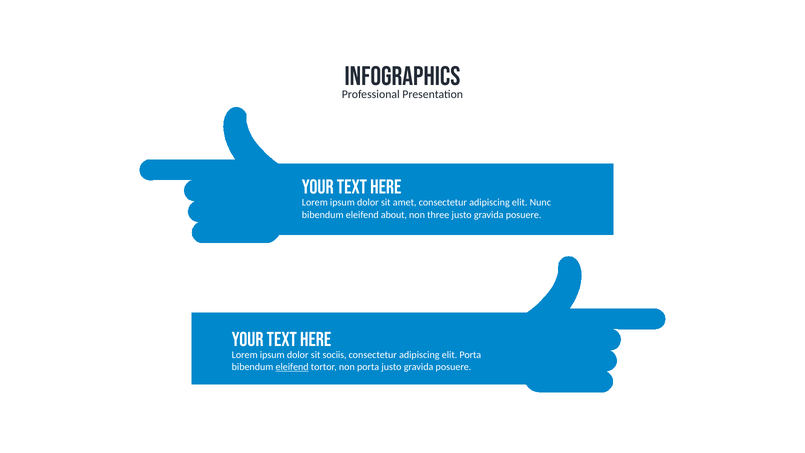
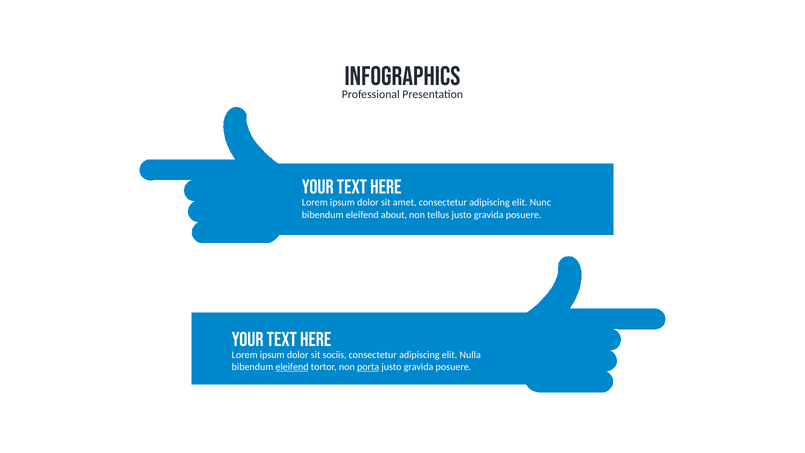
three: three -> tellus (438, 215)
elit Porta: Porta -> Nulla (470, 355)
porta underline: none -> present (368, 367)
